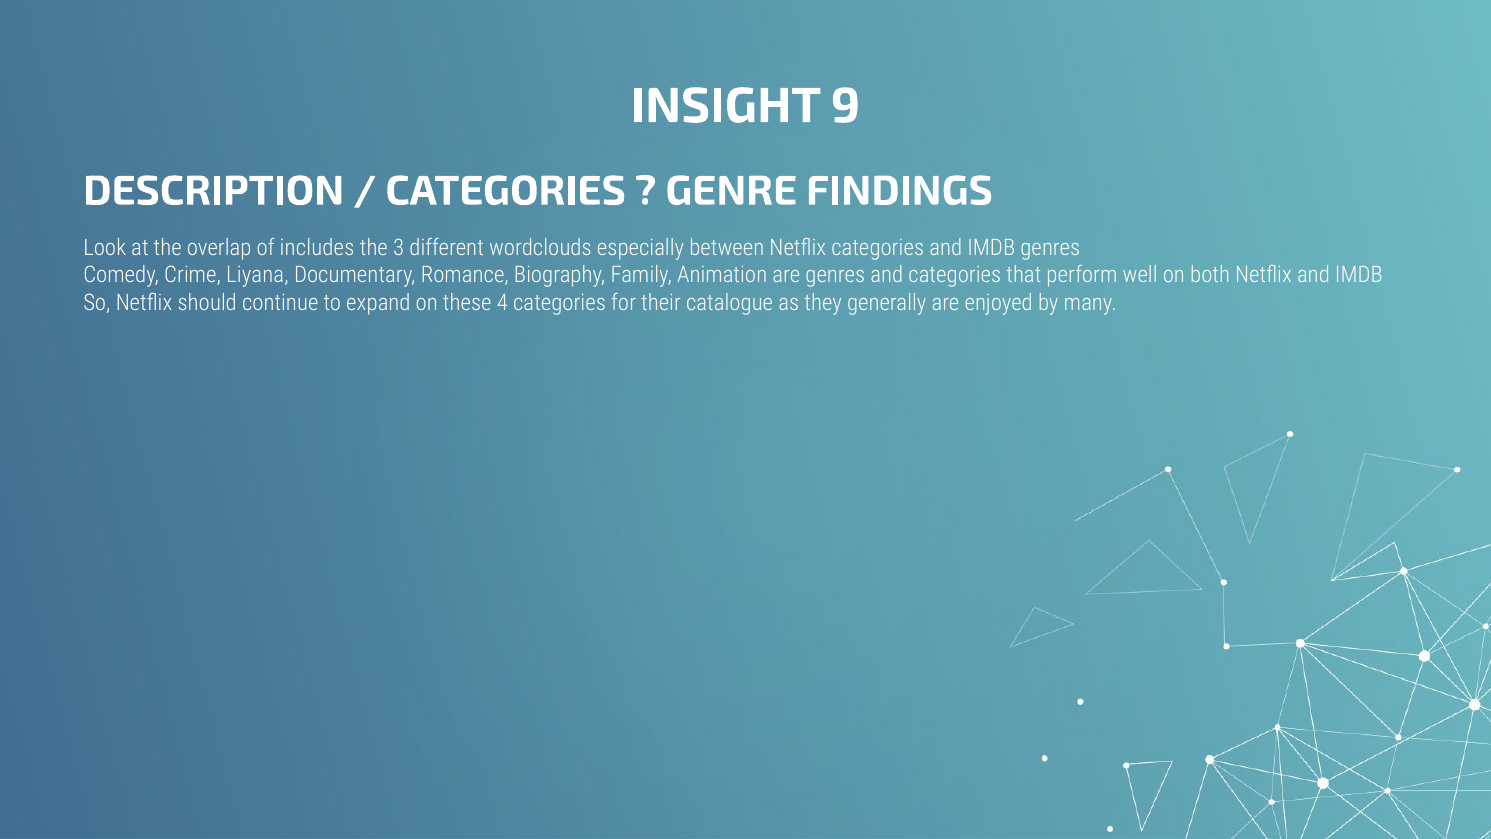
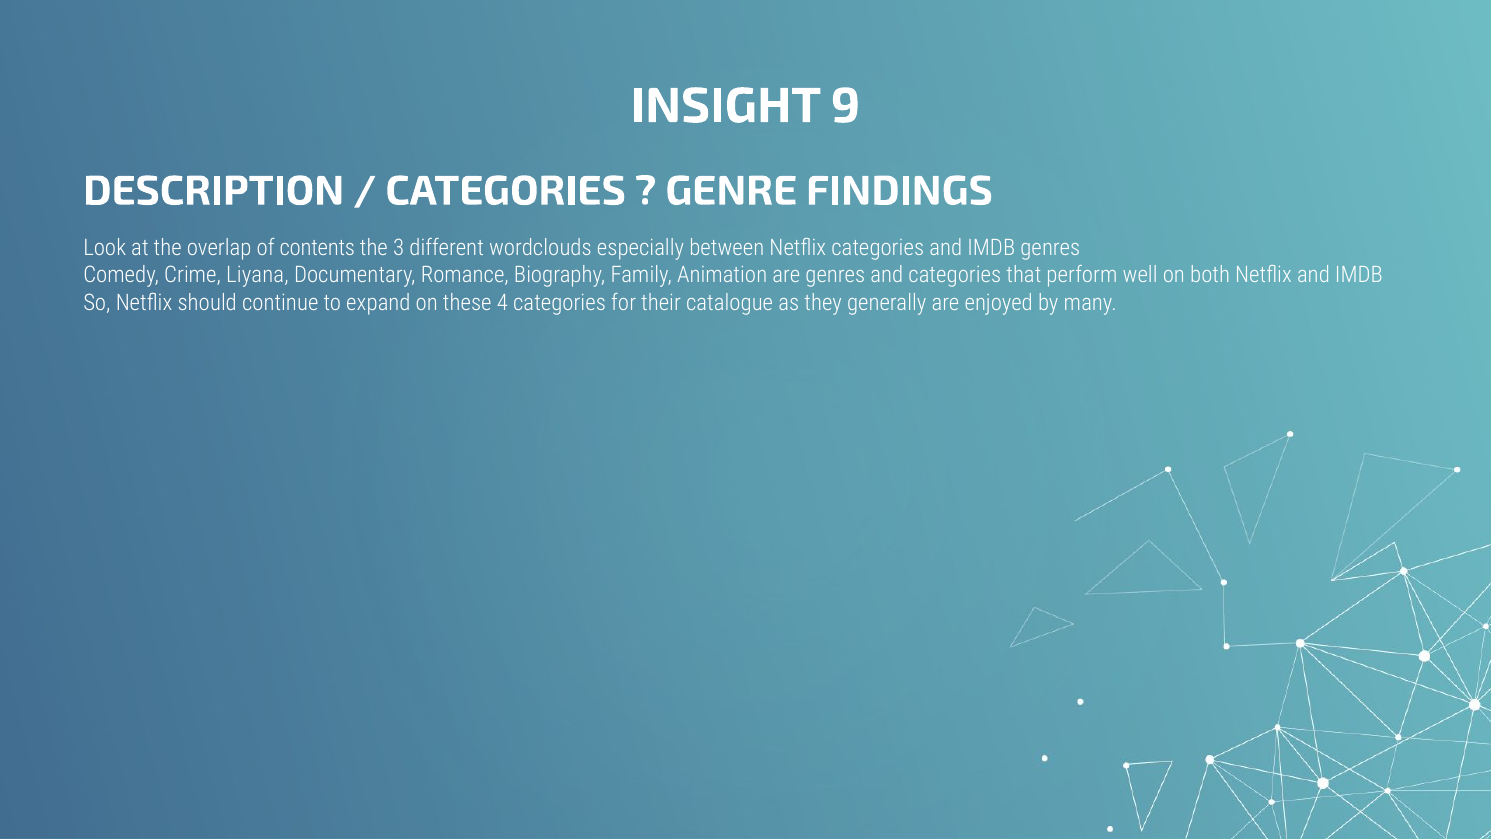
includes: includes -> contents (317, 248)
